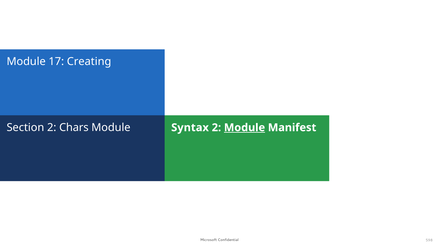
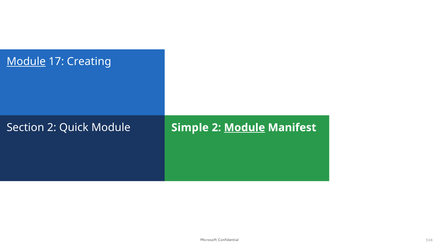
Module underline: none -> present (26, 62)
Chars: Chars -> Quick (74, 128)
Syntax: Syntax -> Simple (190, 128)
